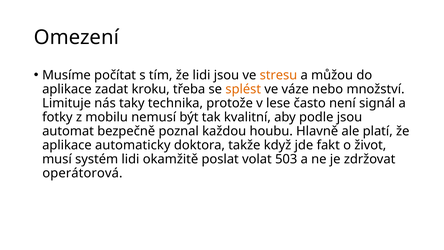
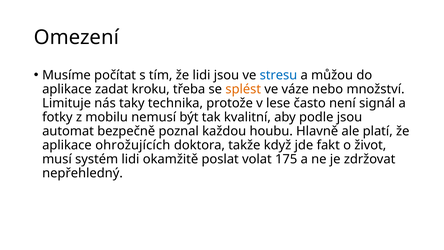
stresu colour: orange -> blue (278, 75)
automaticky: automaticky -> ohrožujících (133, 145)
503: 503 -> 175 (286, 159)
operátorová: operátorová -> nepřehledný (83, 173)
